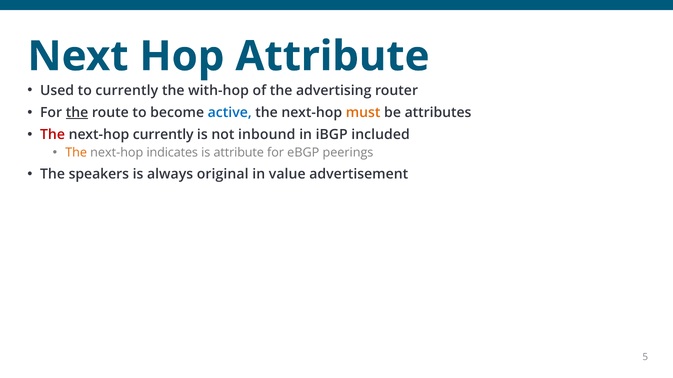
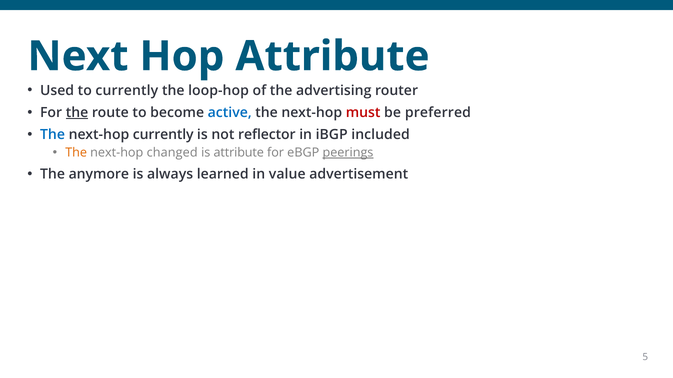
with-hop: with-hop -> loop-hop (219, 91)
must colour: orange -> red (363, 113)
attributes: attributes -> preferred (438, 113)
The colour: red -> blue (53, 135)
inbound: inbound -> reflector (267, 135)
indicates: indicates -> changed (172, 153)
peerings underline: none -> present (348, 153)
speakers: speakers -> anymore (99, 174)
original: original -> learned (223, 174)
